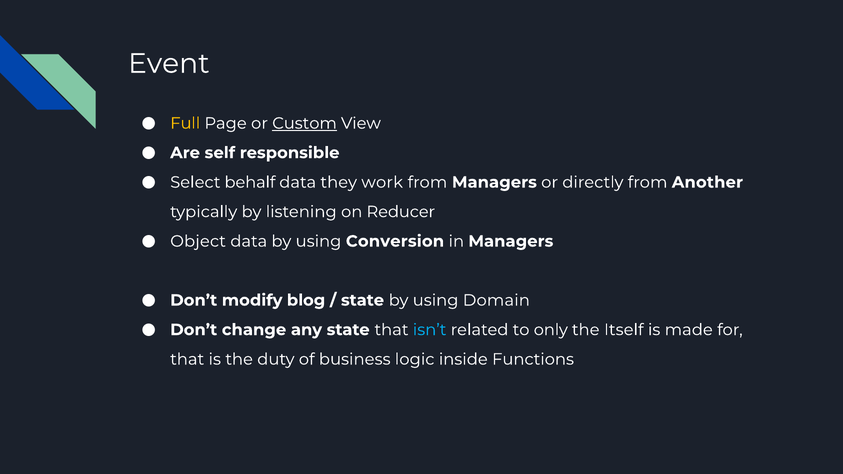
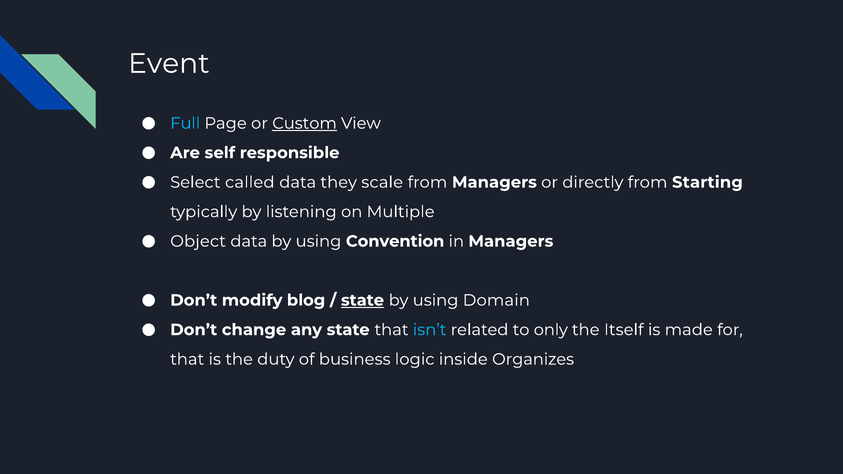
Full colour: yellow -> light blue (185, 123)
behalf: behalf -> called (250, 182)
work: work -> scale (382, 182)
Another: Another -> Starting (707, 182)
Reducer: Reducer -> Multiple (401, 212)
Conversion: Conversion -> Convention (395, 241)
state underline: none -> present (363, 300)
Functions: Functions -> Organizes (533, 359)
